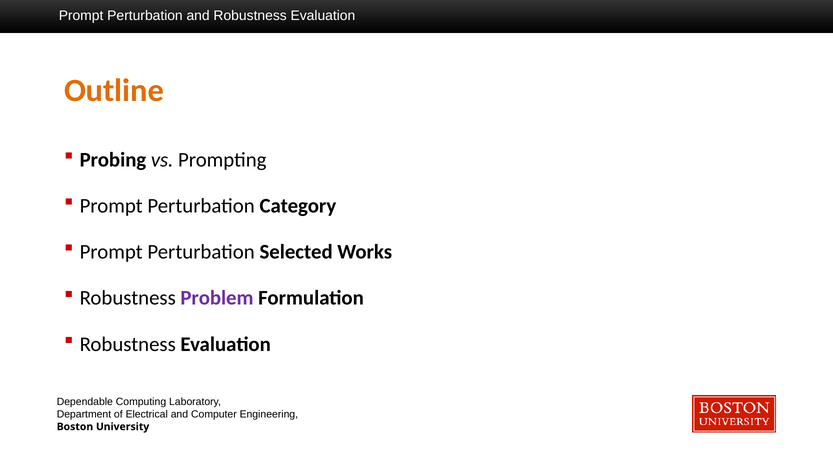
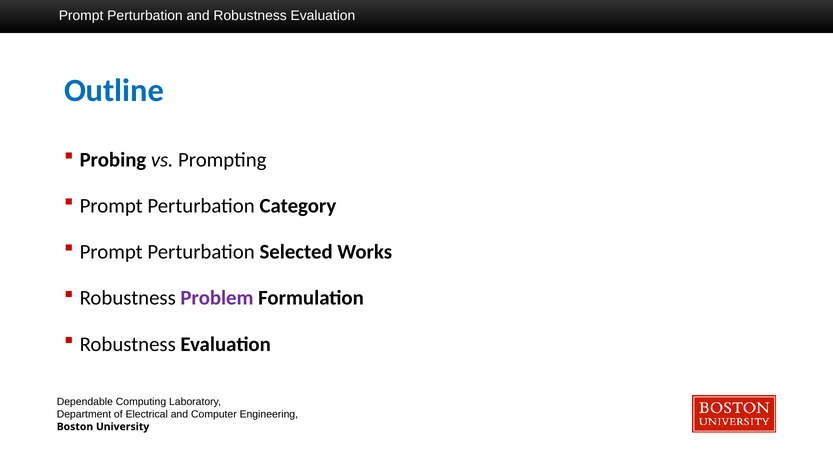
Outline colour: orange -> blue (114, 91)
